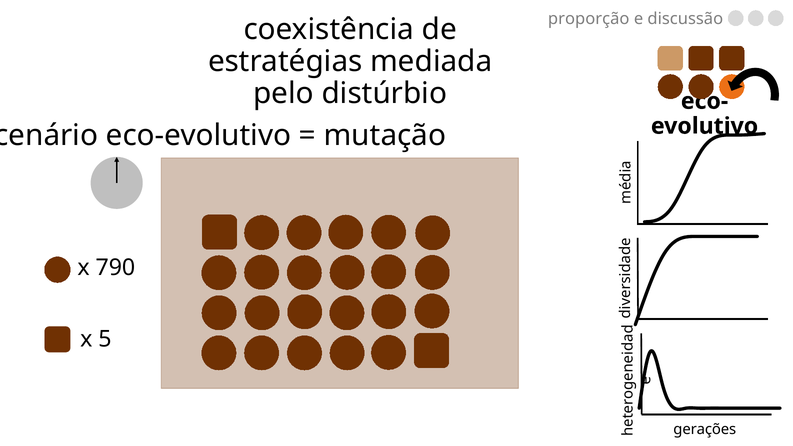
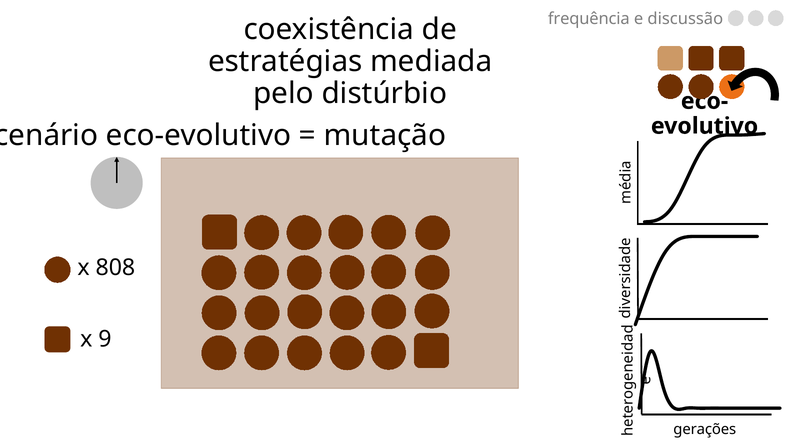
proporção: proporção -> frequência (589, 19)
790: 790 -> 808 (115, 268)
5: 5 -> 9 (105, 339)
